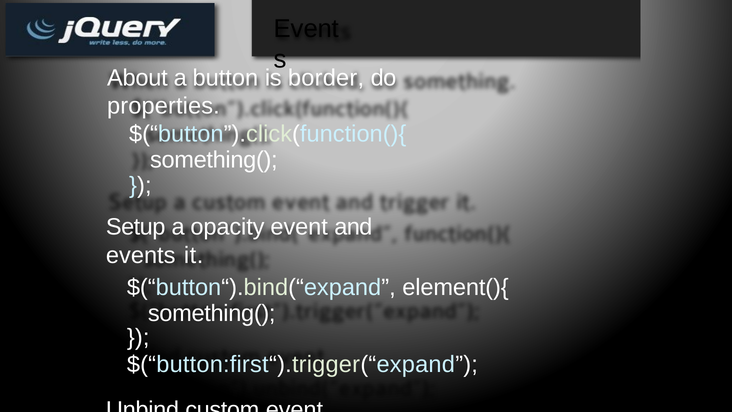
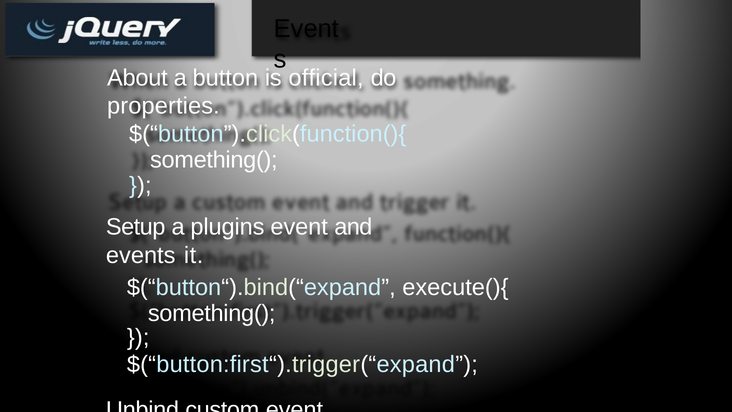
border: border -> official (326, 78)
opacity: opacity -> plugins (227, 227)
element(){: element(){ -> execute(){ (455, 287)
